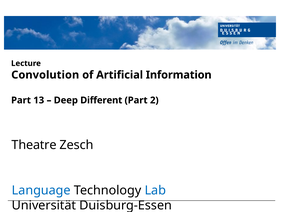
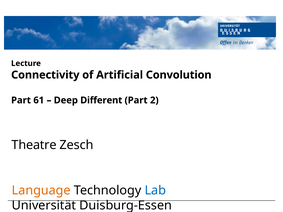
Convolution: Convolution -> Connectivity (45, 75)
Information: Information -> Convolution (179, 75)
13: 13 -> 61 (39, 100)
Language colour: blue -> orange (41, 191)
